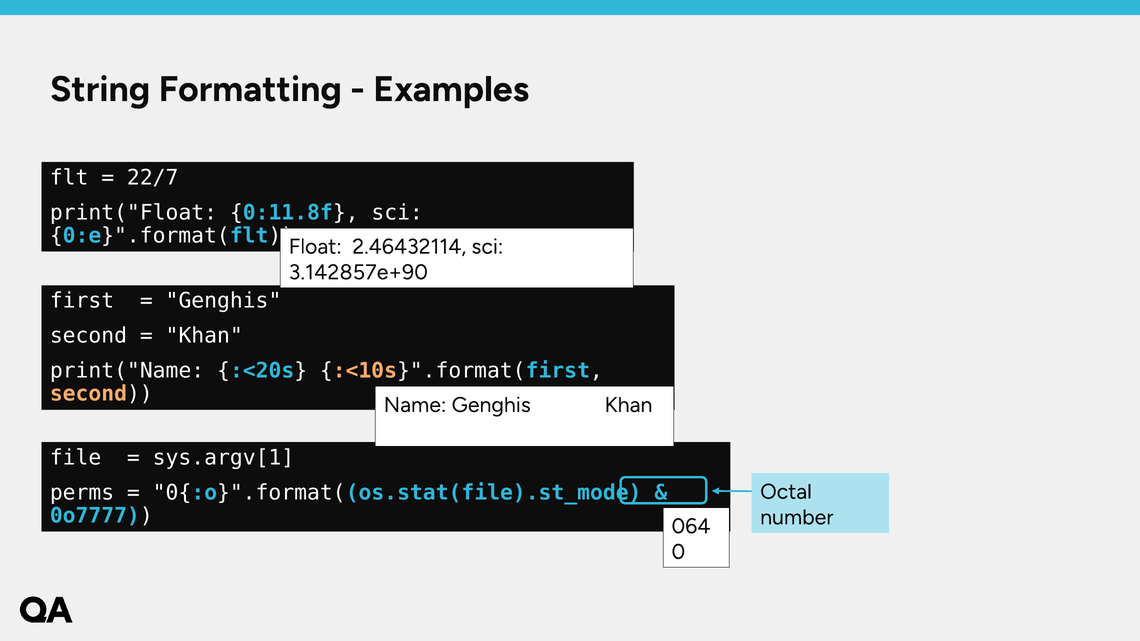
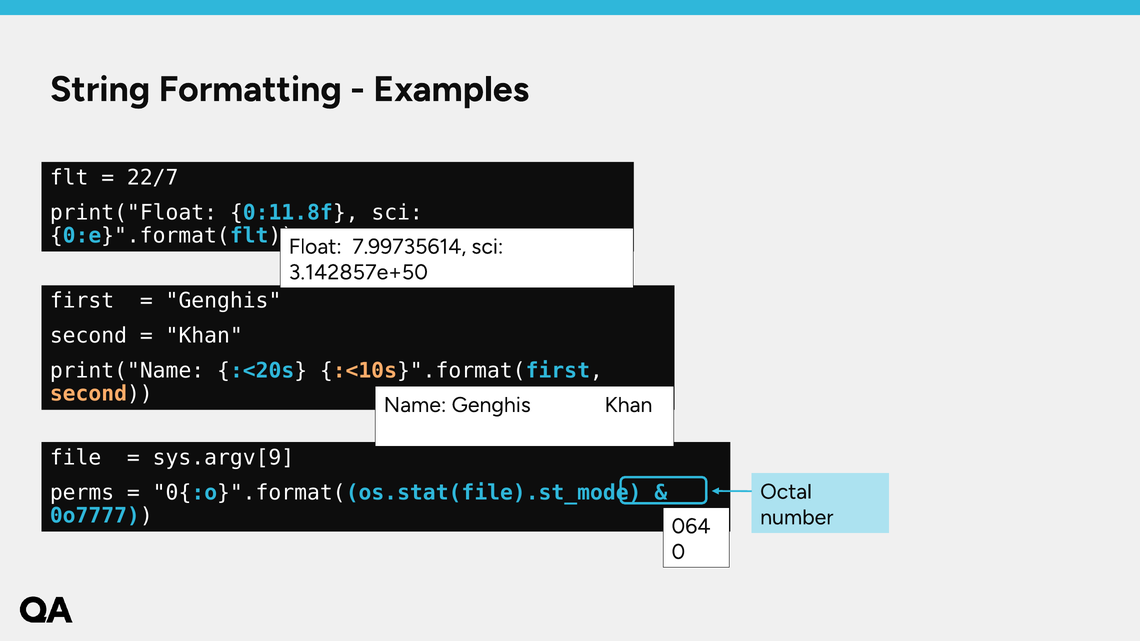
2.46432114: 2.46432114 -> 7.99735614 (409, 247)
3.142857e+90: 3.142857e+90 -> 3.142857e+50 (358, 272)
sys.argv[1: sys.argv[1 -> sys.argv[9 (223, 458)
